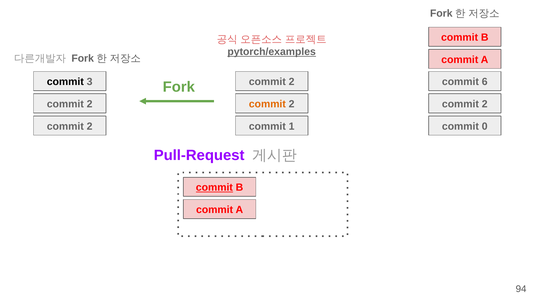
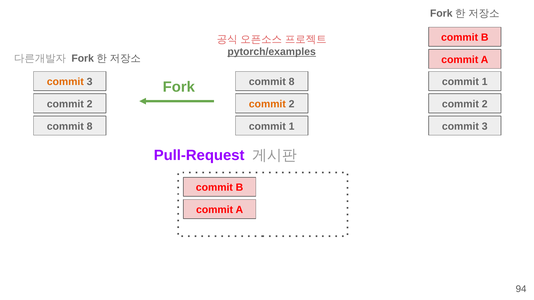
commit colour: black -> orange (65, 82)
2: 2 -> 8 (292, 82)
6: 6 -> 1 (485, 82)
2: 2 -> 8 (90, 126)
0: 0 -> 3 (485, 126)
commit underline: present -> none (214, 188)
